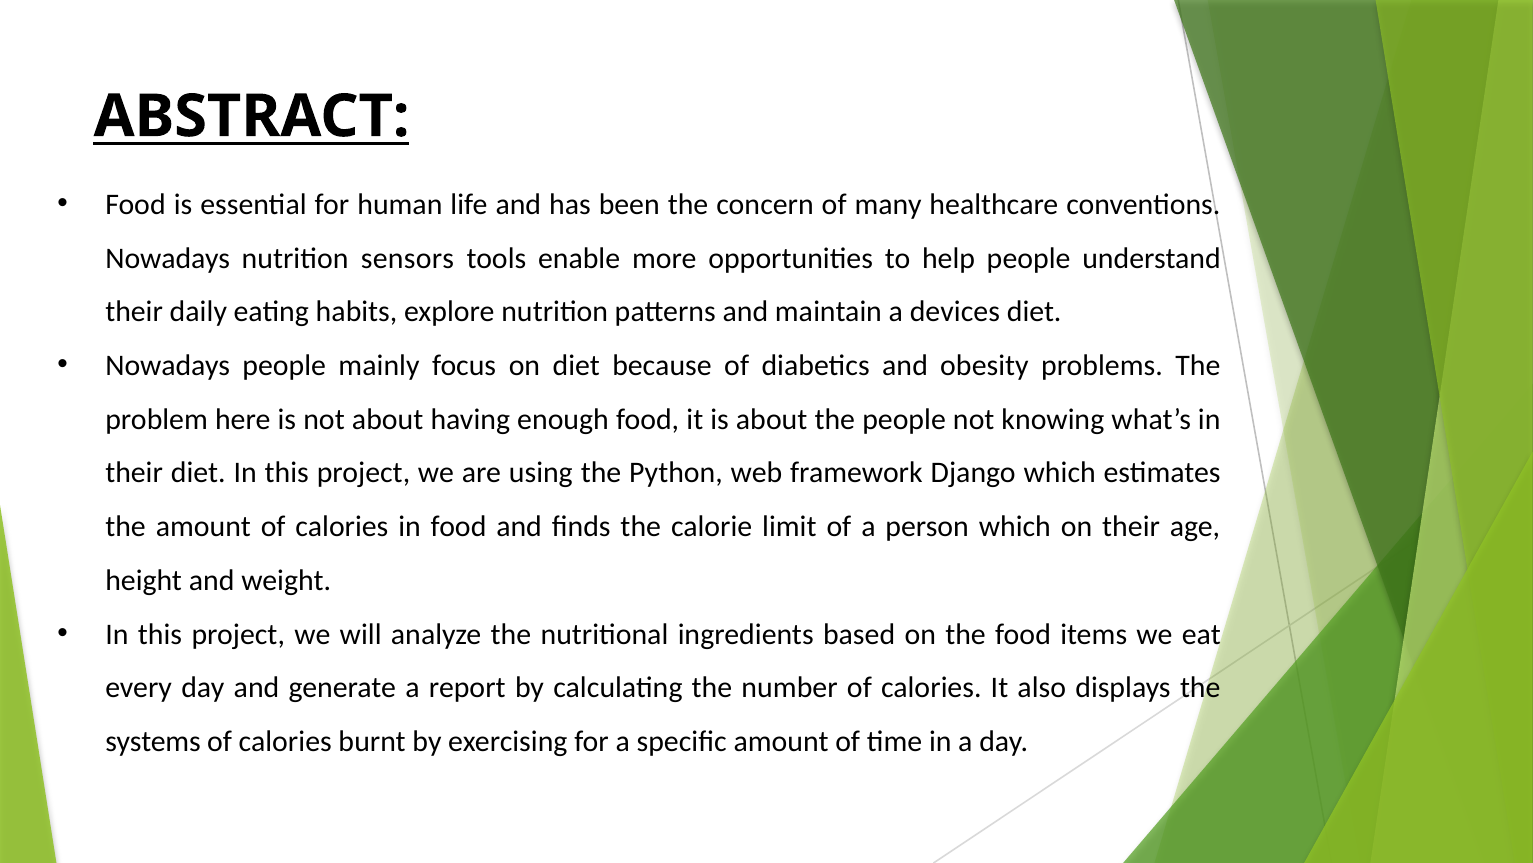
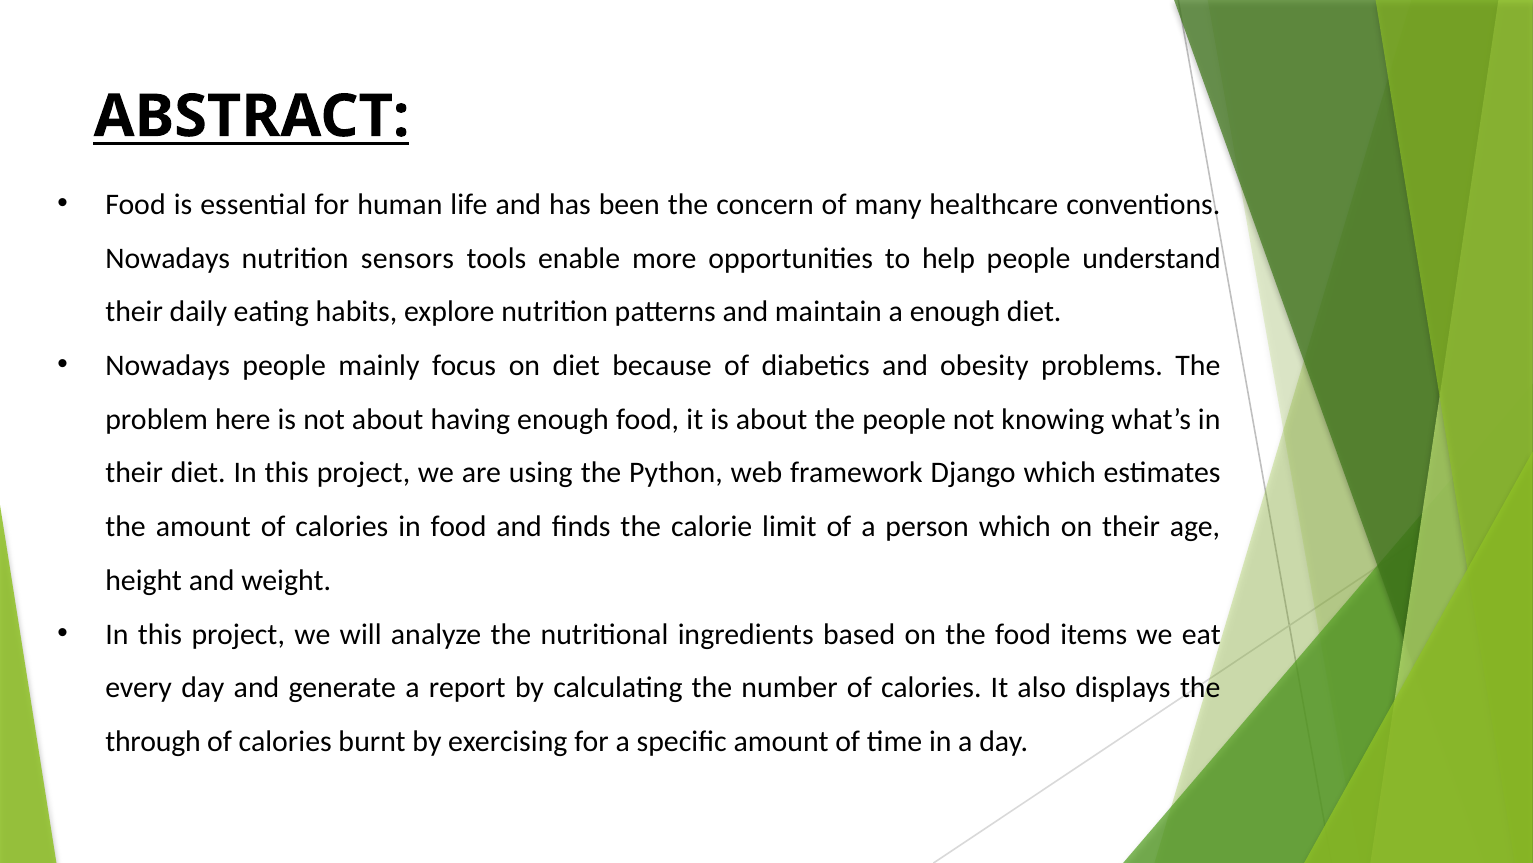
a devices: devices -> enough (955, 312)
systems: systems -> through (153, 741)
